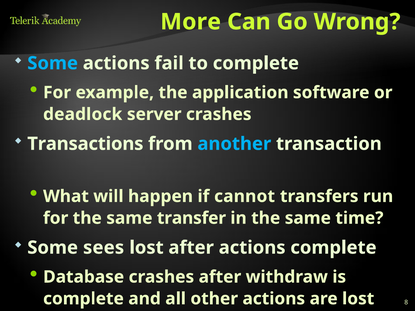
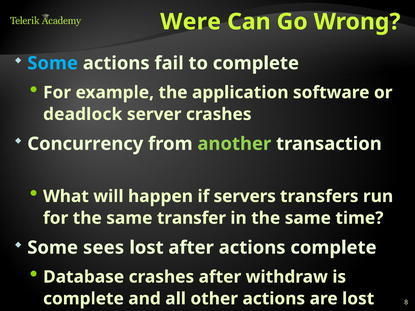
More: More -> Were (191, 22)
Transactions: Transactions -> Concurrency (85, 144)
another colour: light blue -> light green (234, 144)
cannot: cannot -> servers (245, 196)
